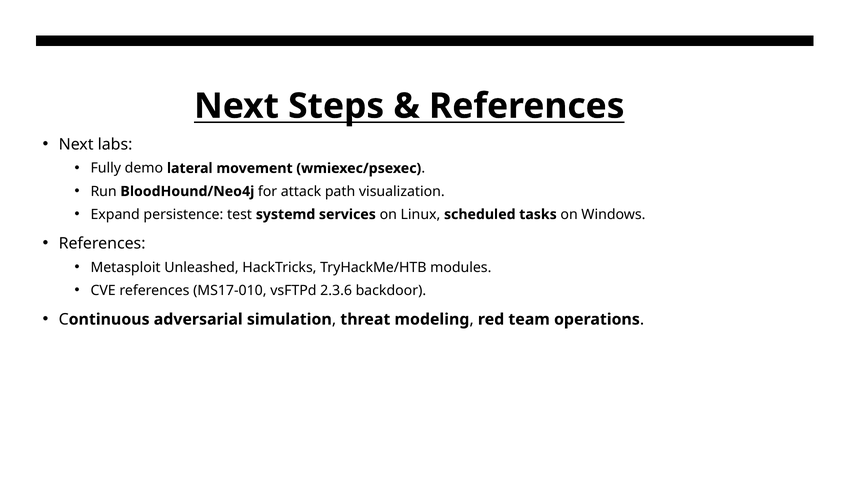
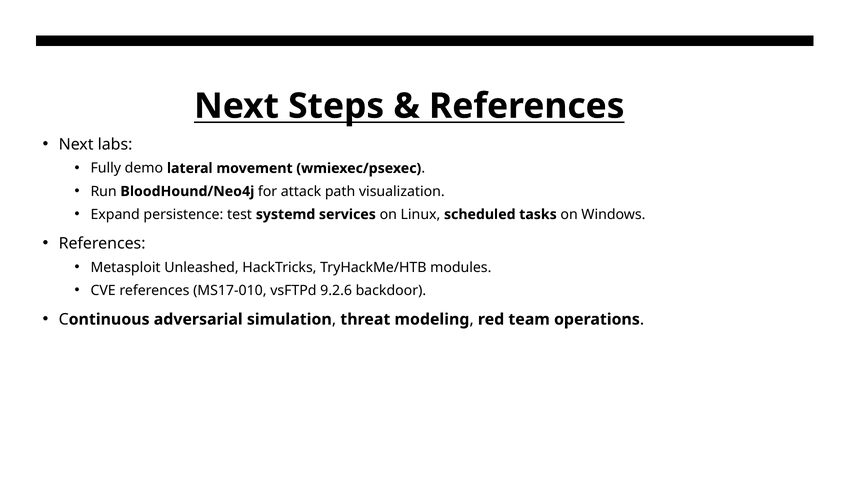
2.3.6: 2.3.6 -> 9.2.6 (336, 291)
